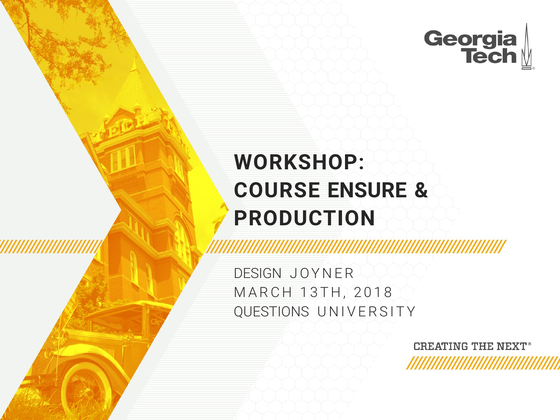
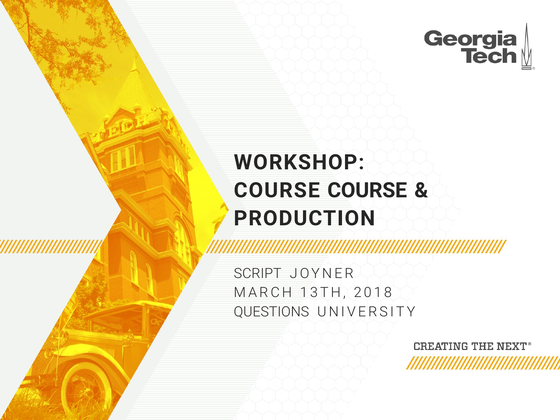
COURSE ENSURE: ENSURE -> COURSE (367, 190)
DESIGN: DESIGN -> SCRIPT (258, 274)
